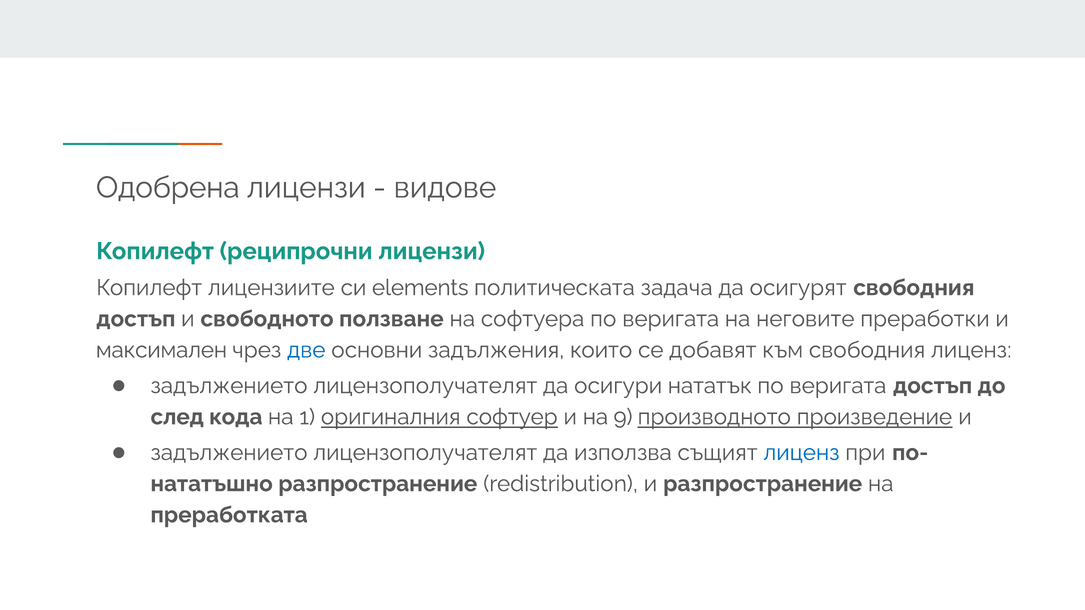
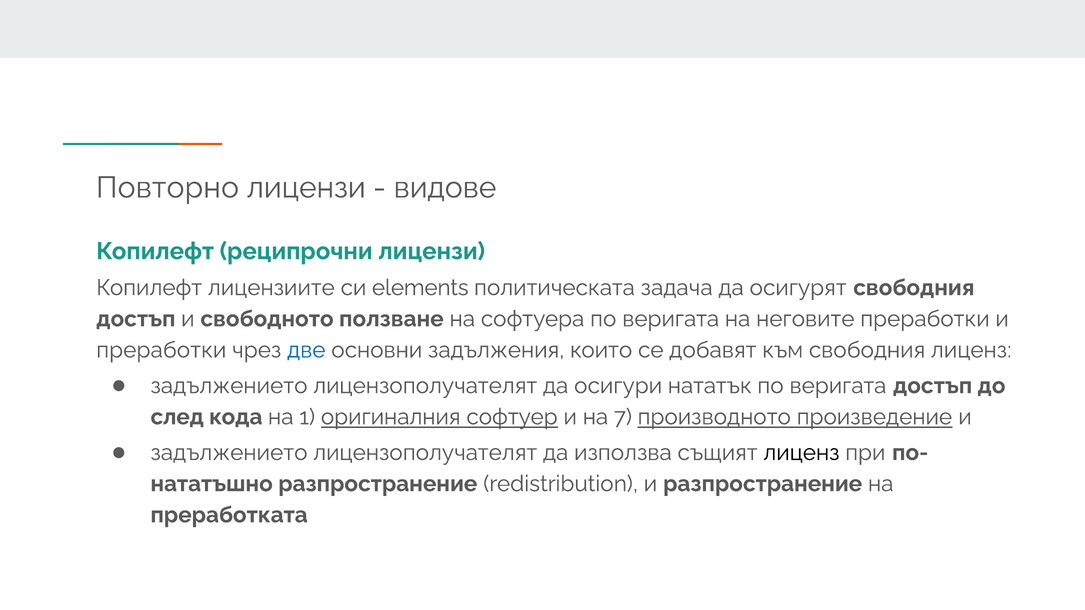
Одобрена: Одобрена -> Повторно (167, 188)
максимален: максимален -> преработки (161, 350)
9: 9 -> 7 (623, 417)
лиценз colour: blue -> black (801, 453)
